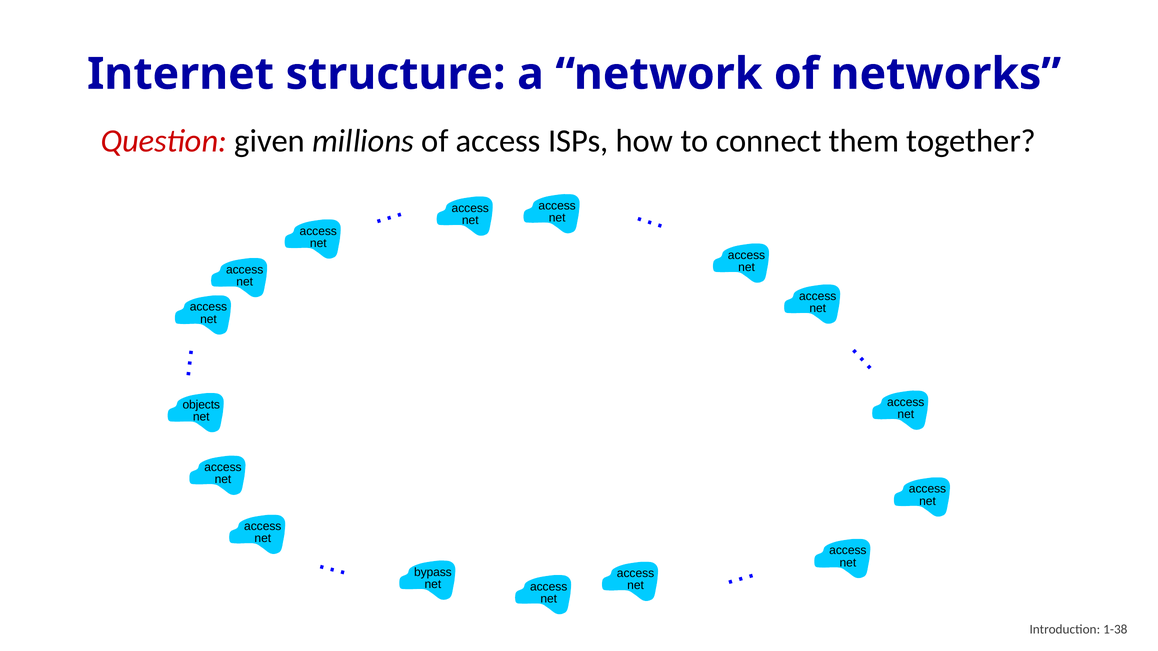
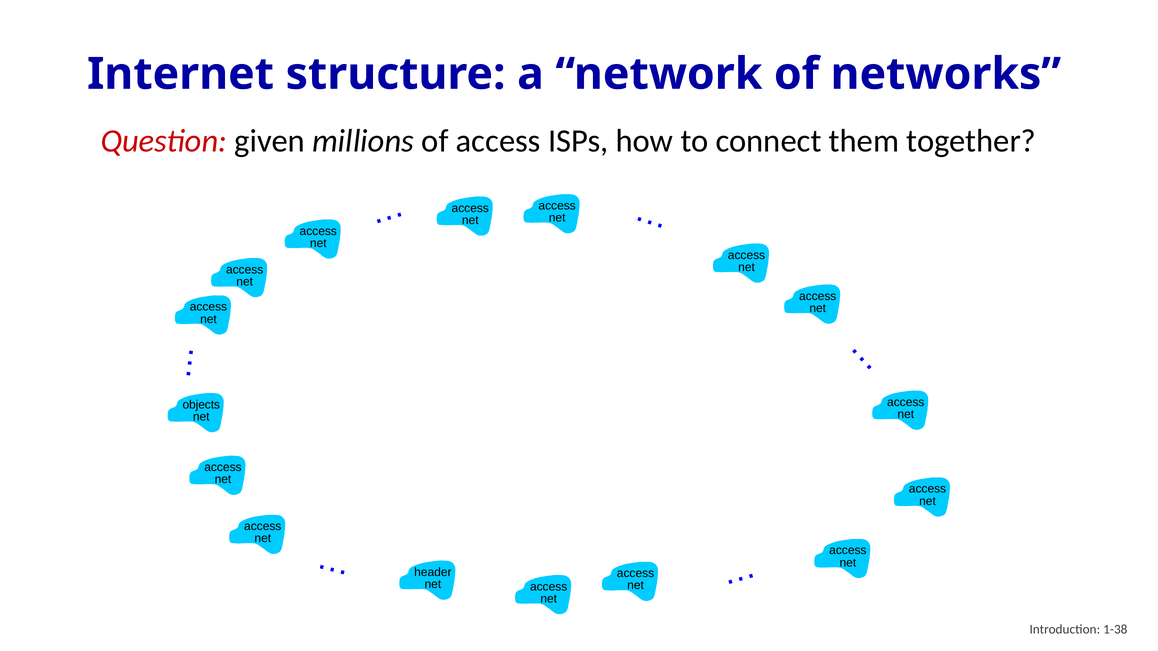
bypass: bypass -> header (433, 573)
